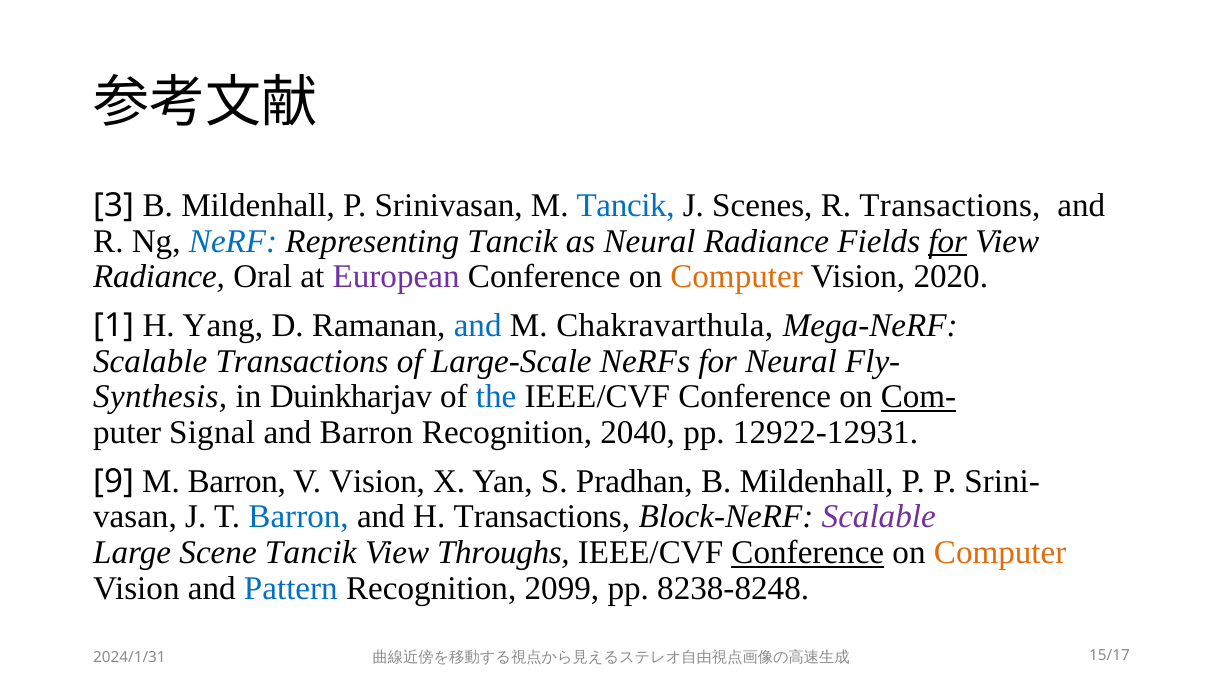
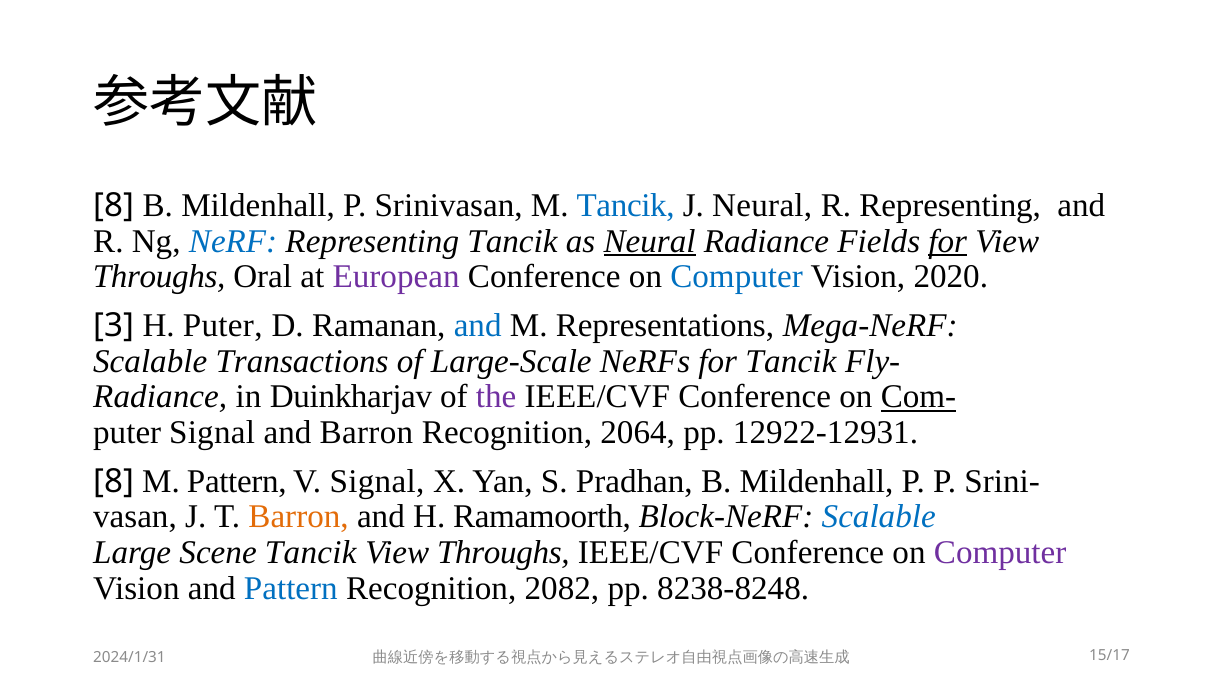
3: 3 -> 8 (114, 205)
J Scenes: Scenes -> Neural (762, 205)
R Transactions: Transactions -> Representing (950, 205)
Neural underline: none -> present (650, 241)
Radiance: Radiance -> Throughs (159, 277)
Computer colour: orange -> blue (737, 277)
1: 1 -> 3 (114, 325)
H Yang: Yang -> Puter (223, 325)
Chakravarthula: Chakravarthula -> Representations (665, 325)
for Neural: Neural -> Tancik (791, 361)
Synthesis: Synthesis -> Radiance (160, 397)
the colour: blue -> purple (496, 397)
2040: 2040 -> 2064 (638, 433)
9: 9 -> 8 (114, 481)
M Barron: Barron -> Pattern (237, 481)
V Vision: Vision -> Signal (377, 481)
Barron colour: blue -> orange (299, 517)
H Transactions: Transactions -> Ramamoorth (542, 517)
Scalable colour: purple -> blue (879, 517)
Conference underline: present -> none (808, 553)
Computer colour: orange -> purple (1000, 553)
2099: 2099 -> 2082 (562, 588)
